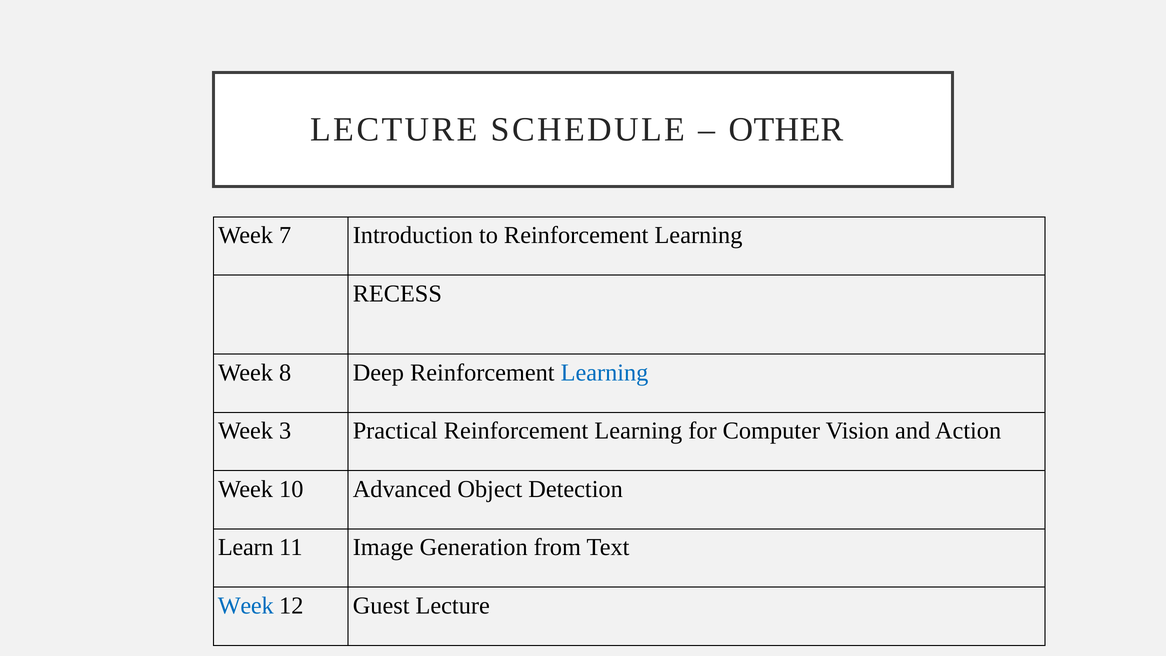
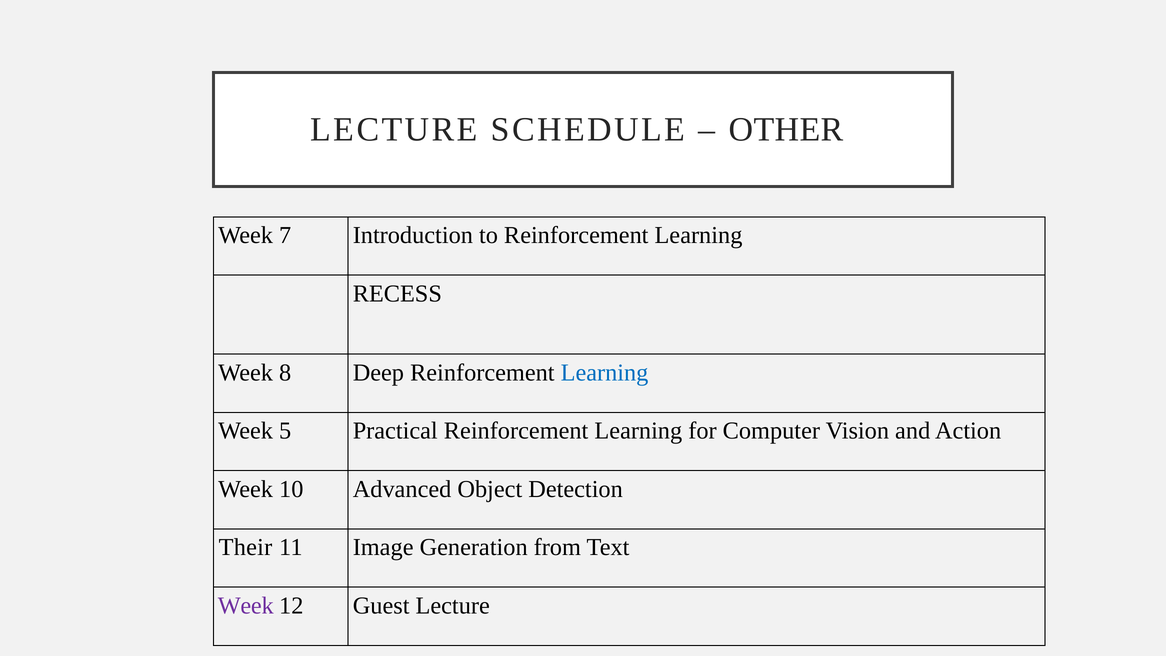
3: 3 -> 5 (285, 431)
Learn: Learn -> Their (245, 547)
Week colour: blue -> purple (246, 606)
